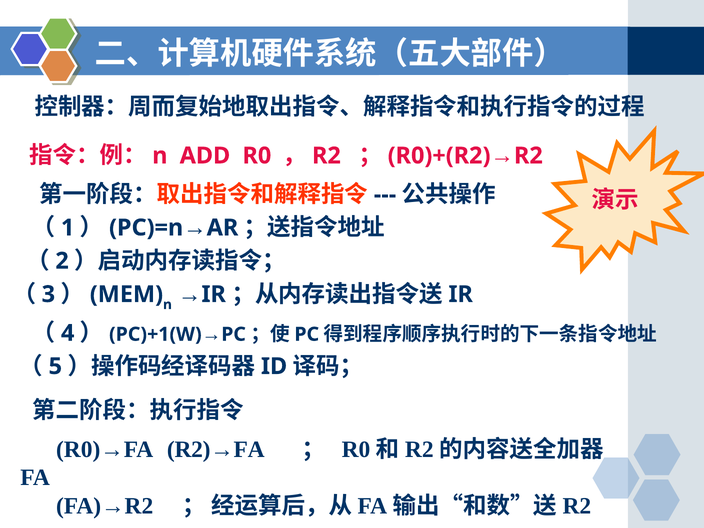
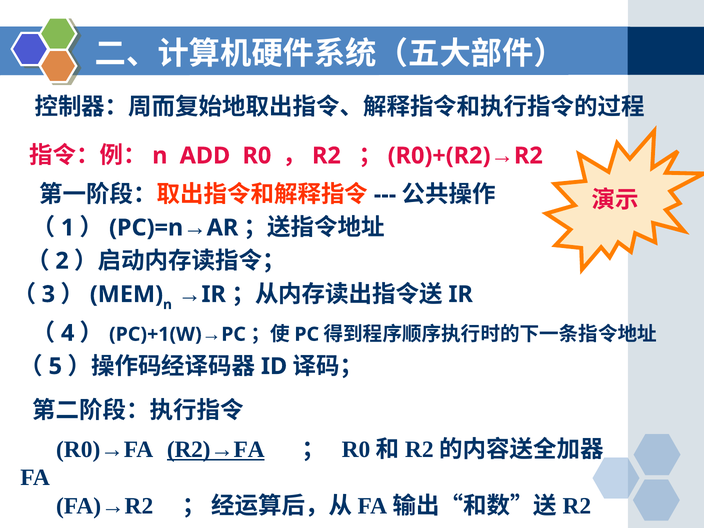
R2)→FA underline: none -> present (216, 450)
